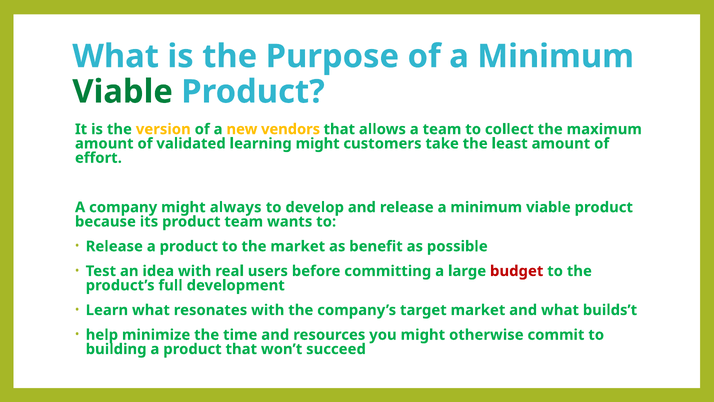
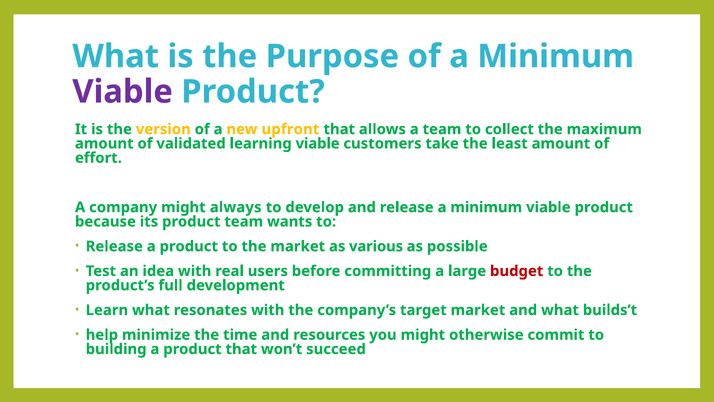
Viable colour: green -> purple (123, 92)
vendors: vendors -> upfront (290, 129)
learning might: might -> viable (318, 143)
benefit: benefit -> various (376, 246)
